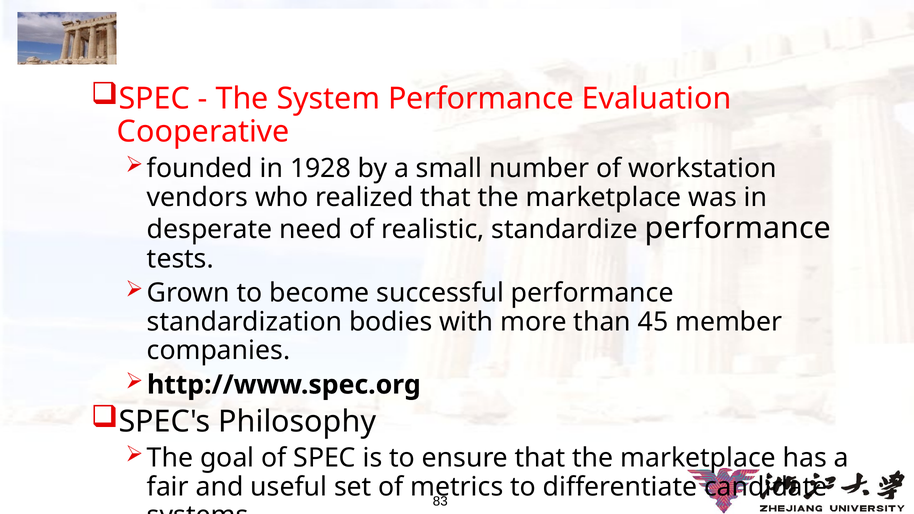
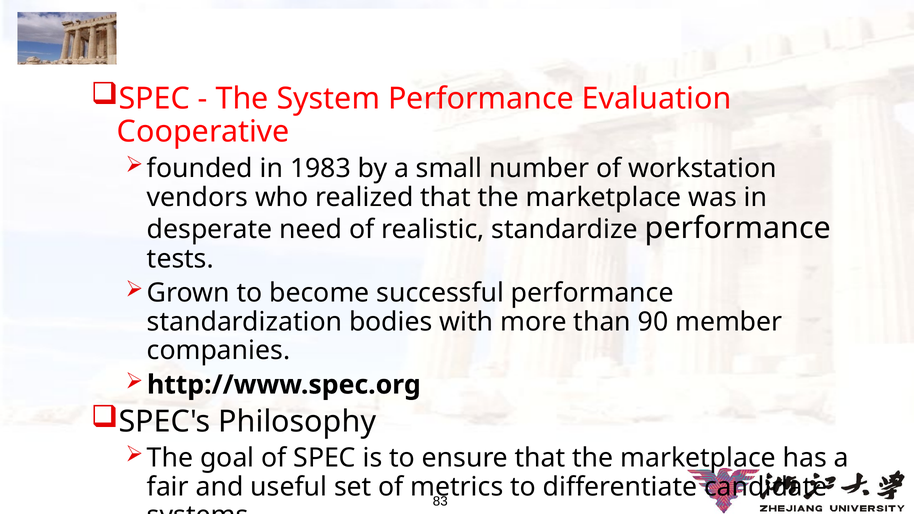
1928: 1928 -> 1983 (320, 168)
45: 45 -> 90 (653, 322)
